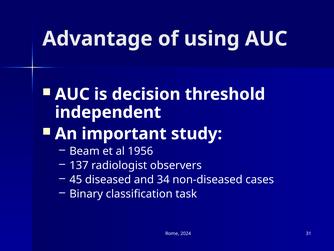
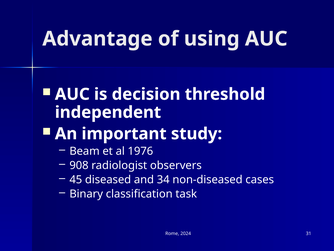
1956: 1956 -> 1976 (140, 151)
137: 137 -> 908 (79, 165)
